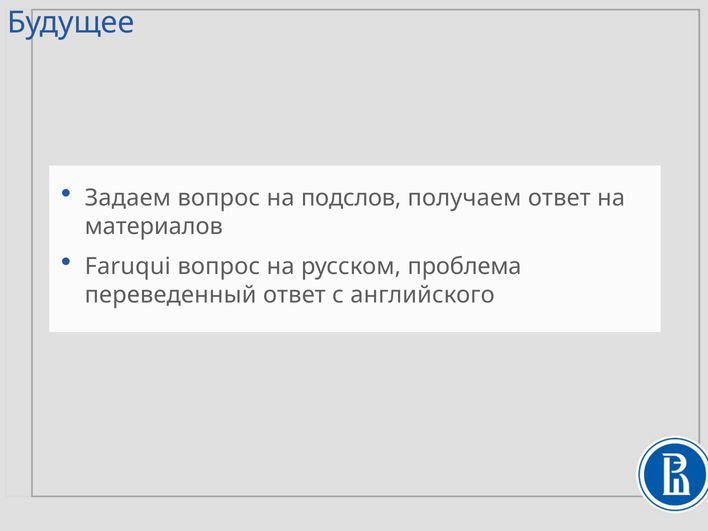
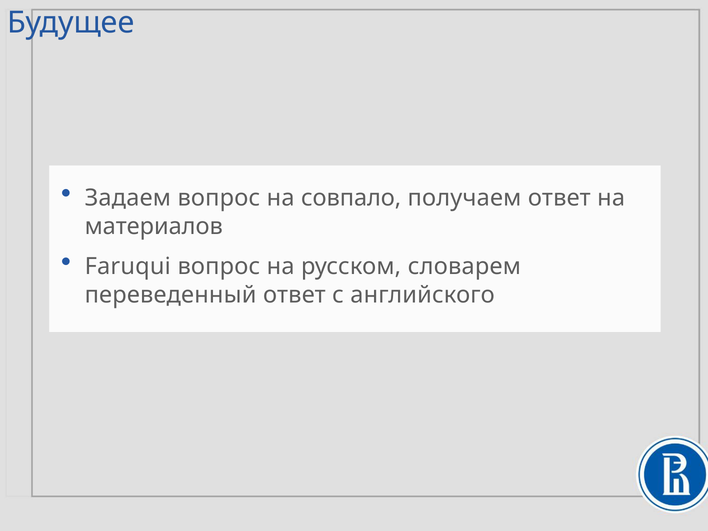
подслов: подслов -> совпало (351, 198)
проблема: проблема -> словарем (464, 266)
